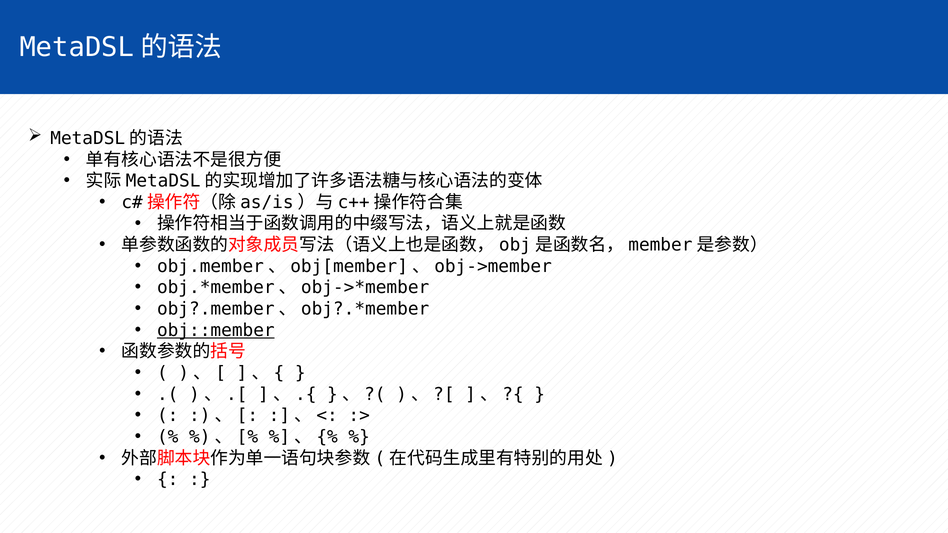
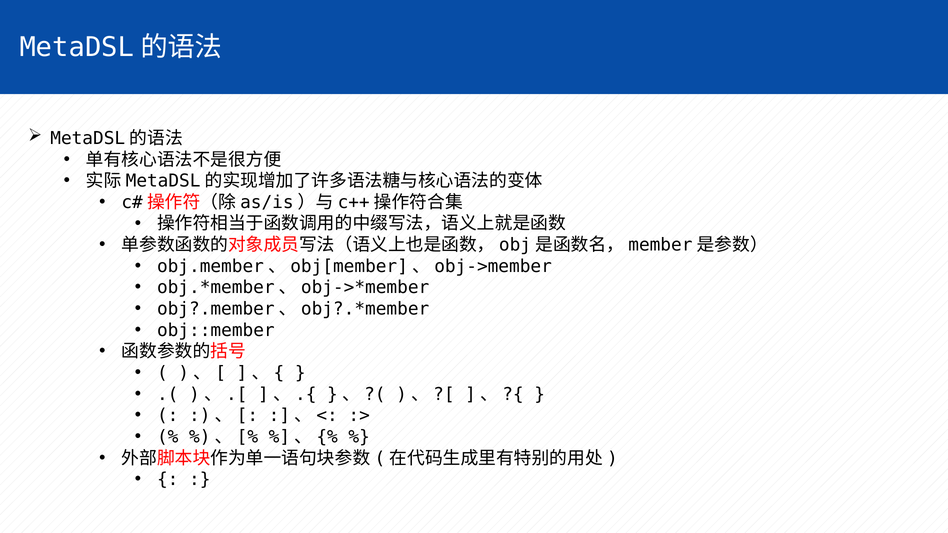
obj::member underline: present -> none (216, 330)
